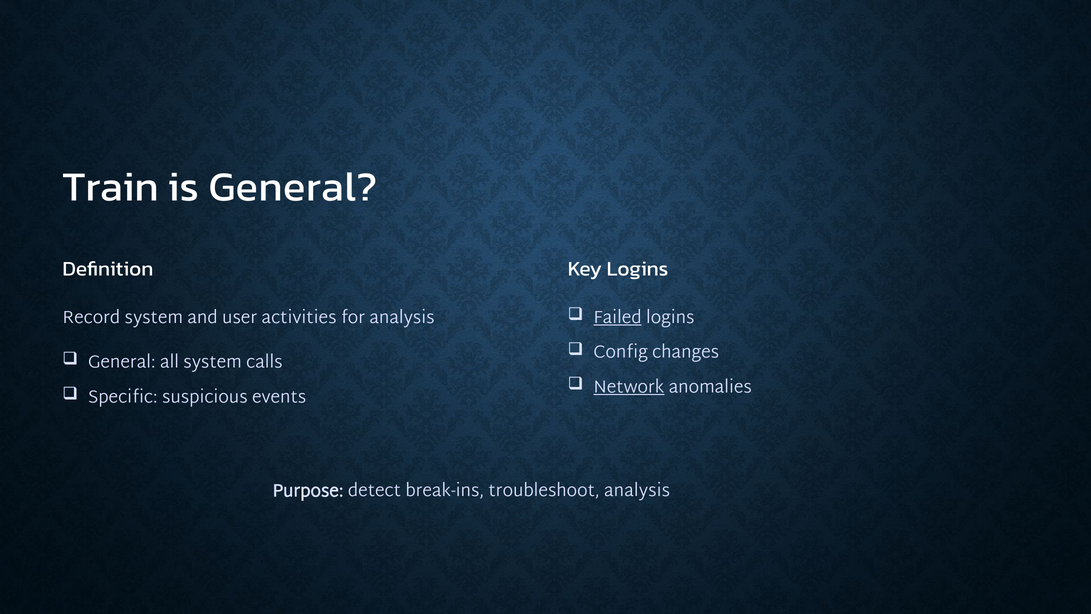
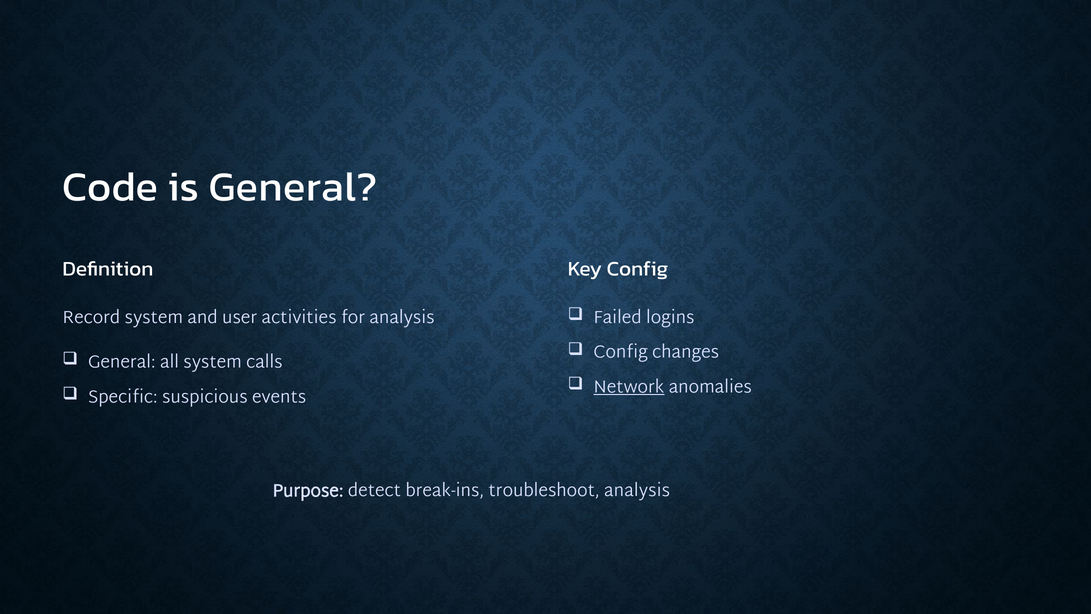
Train: Train -> Code (110, 187)
Key Logins: Logins -> Config (637, 269)
Failed underline: present -> none (618, 317)
